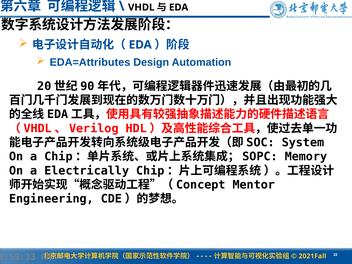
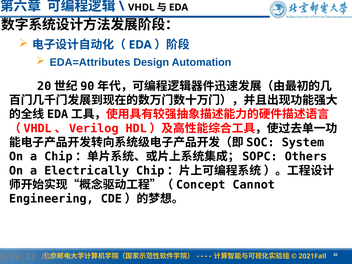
Memory: Memory -> Others (306, 157)
Mentor: Mentor -> Cannot (254, 185)
